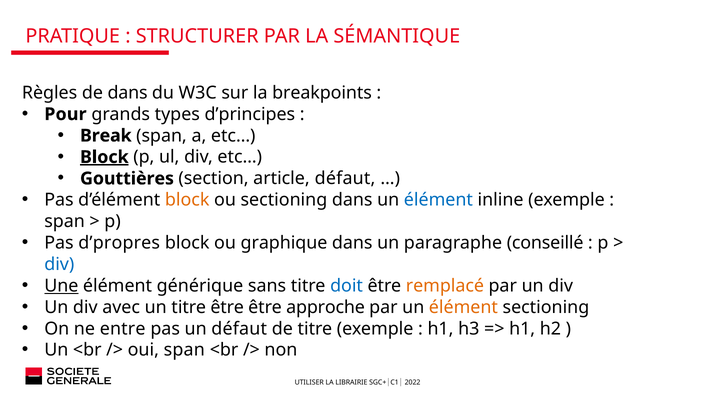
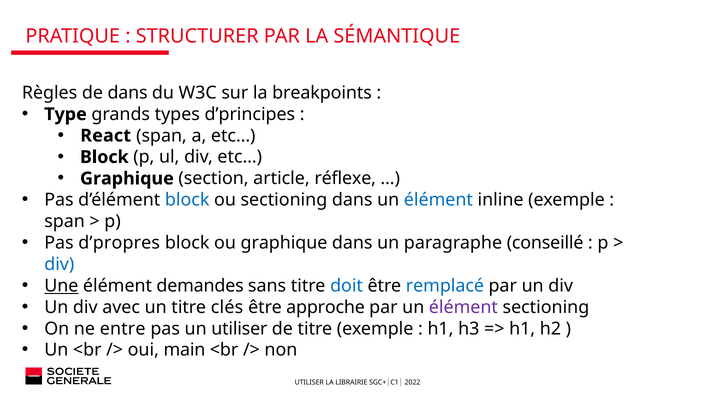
Pour: Pour -> Type (66, 114)
Break: Break -> React (106, 136)
Block underline: present -> none (104, 157)
Gouttières: Gouttières -> Graphique (127, 179)
article défaut: défaut -> réflexe (345, 179)
block colour: orange -> blue (187, 200)
générique: générique -> demandes (200, 286)
remplacé colour: orange -> blue (445, 286)
titre être: être -> clés (227, 307)
élément colour: orange -> purple (463, 307)
un défaut: défaut -> utiliser (239, 329)
oui span: span -> main (184, 350)
